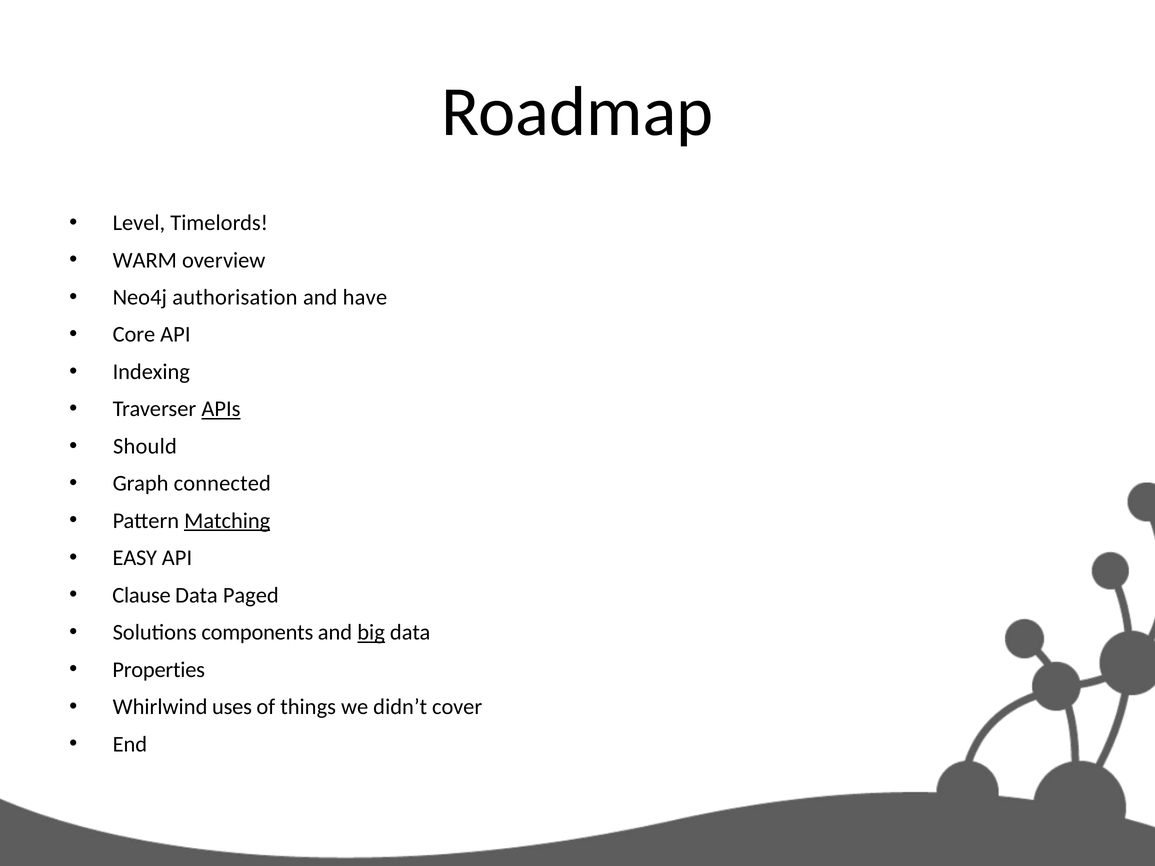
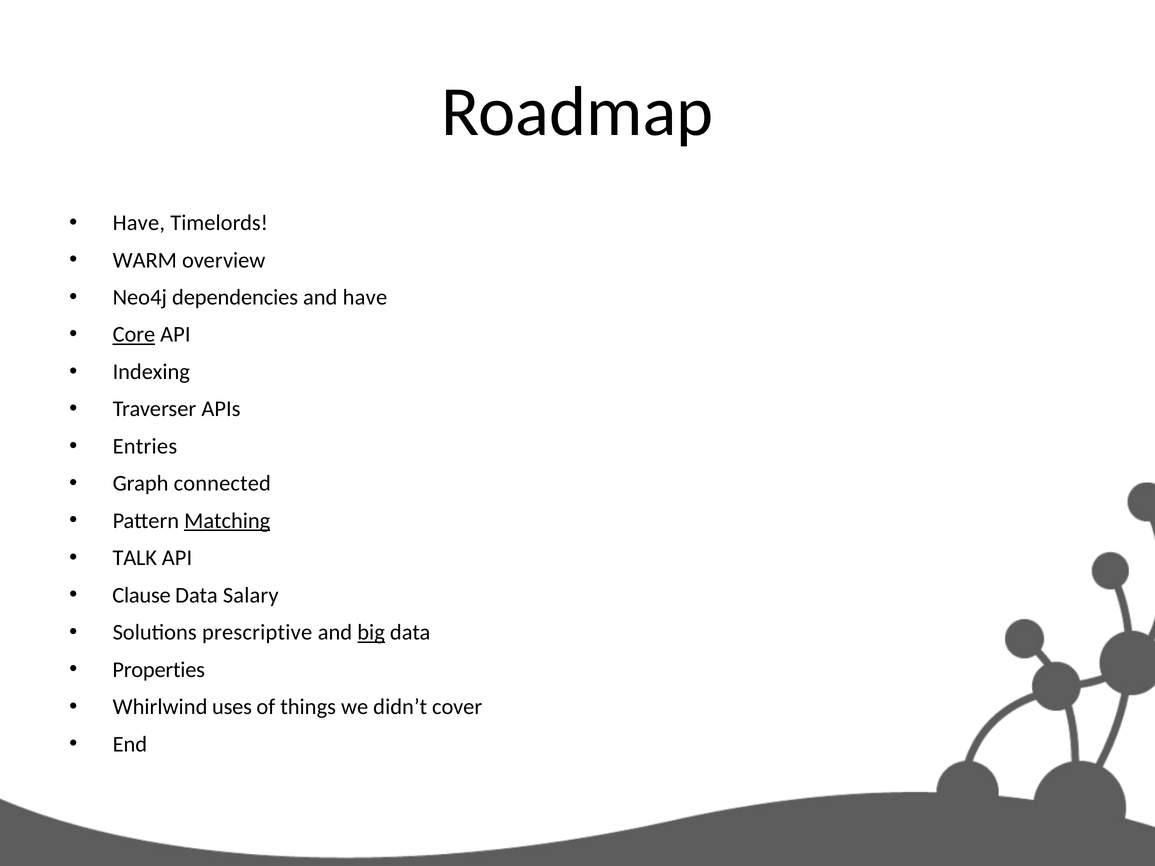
Level: Level -> Have (139, 223)
authorisation: authorisation -> dependencies (235, 297)
Core underline: none -> present (134, 335)
APIs underline: present -> none (221, 409)
Should: Should -> Entries (145, 446)
EASY: EASY -> TALK (135, 558)
Paged: Paged -> Salary (251, 595)
components: components -> prescriptive (257, 633)
